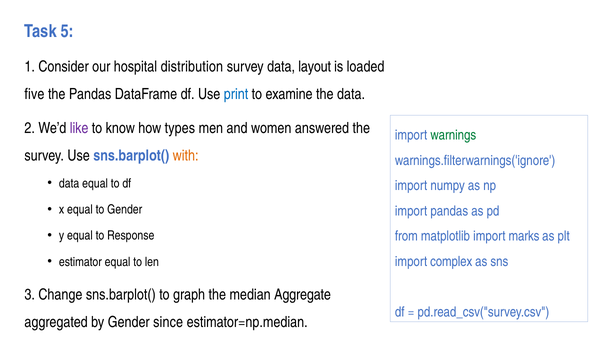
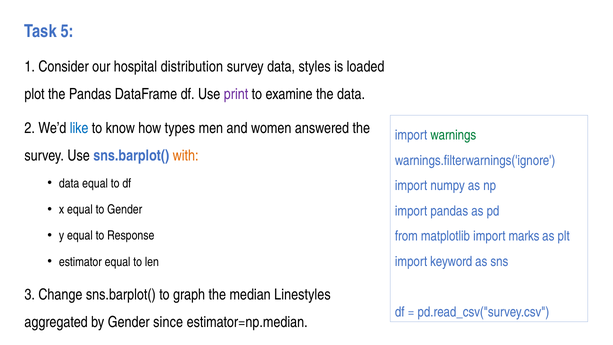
layout: layout -> styles (315, 67)
five: five -> plot (35, 94)
print colour: blue -> purple (236, 94)
like colour: purple -> blue (79, 128)
complex: complex -> keyword (451, 261)
Aggregate: Aggregate -> Linestyles (302, 294)
